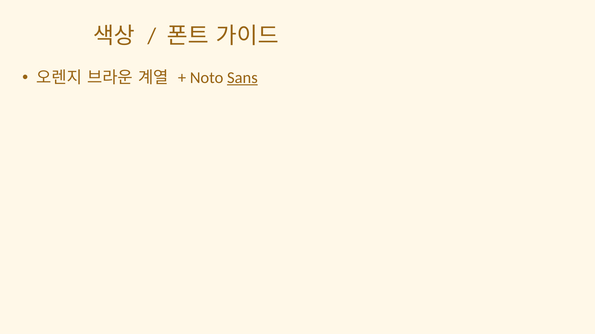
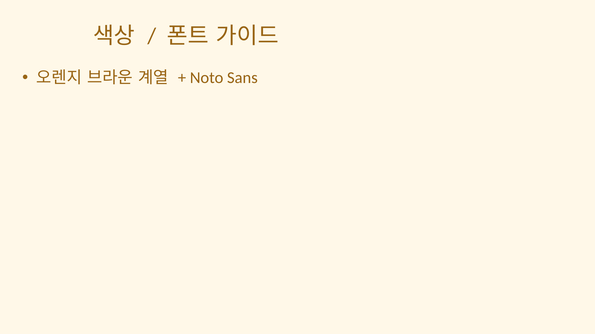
Sans underline: present -> none (242, 78)
